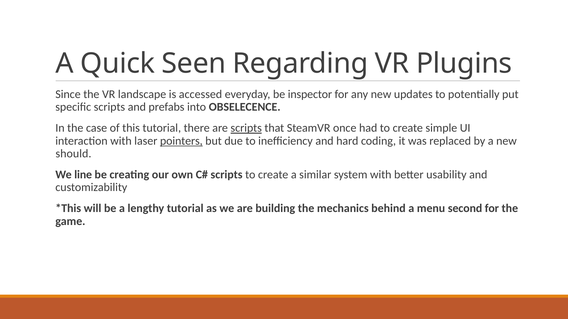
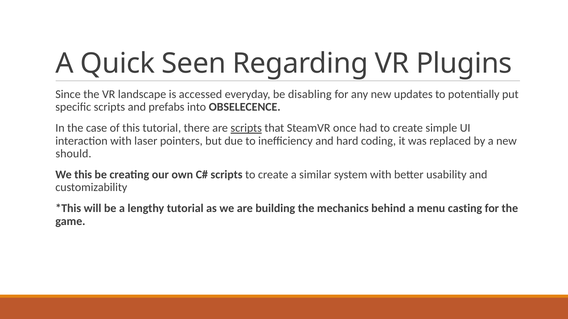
inspector: inspector -> disabling (310, 94)
pointers underline: present -> none (181, 141)
We line: line -> this (83, 175)
second: second -> casting (465, 209)
